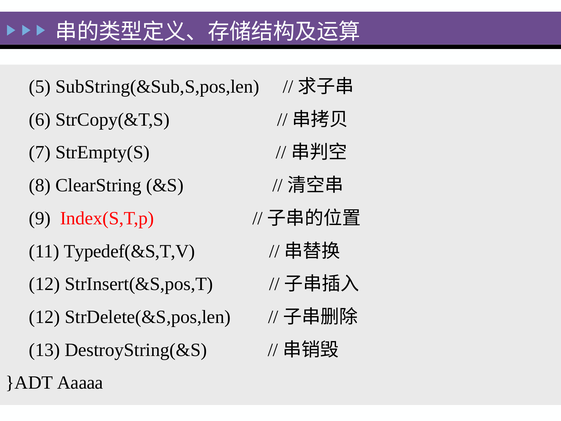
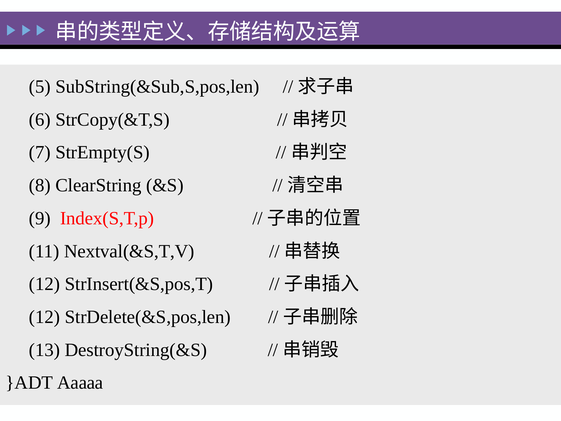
Typedef(&S,T,V: Typedef(&S,T,V -> Nextval(&S,T,V (129, 251)
